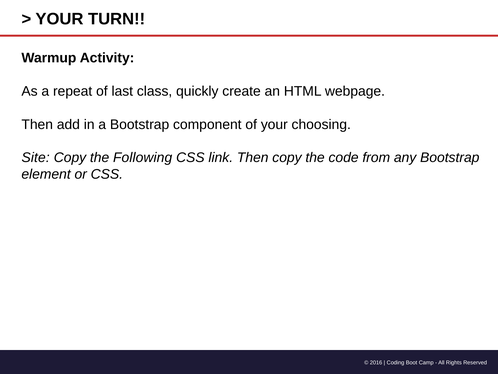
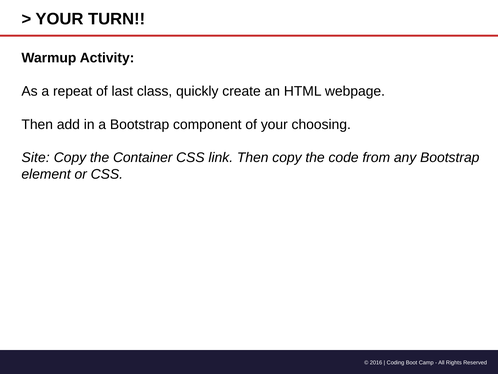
Following: Following -> Container (143, 158)
